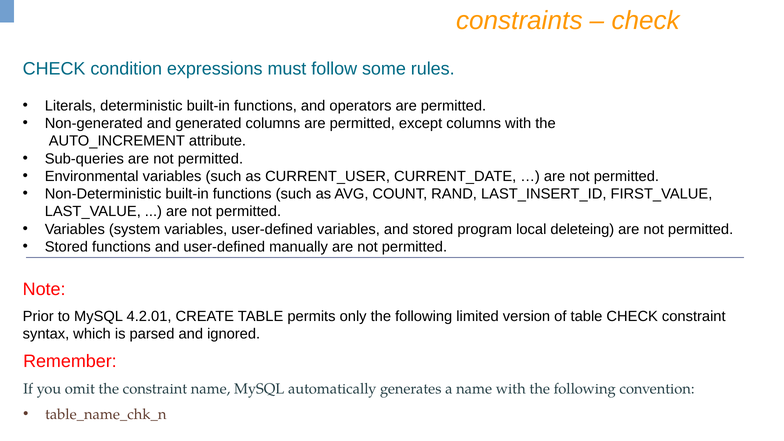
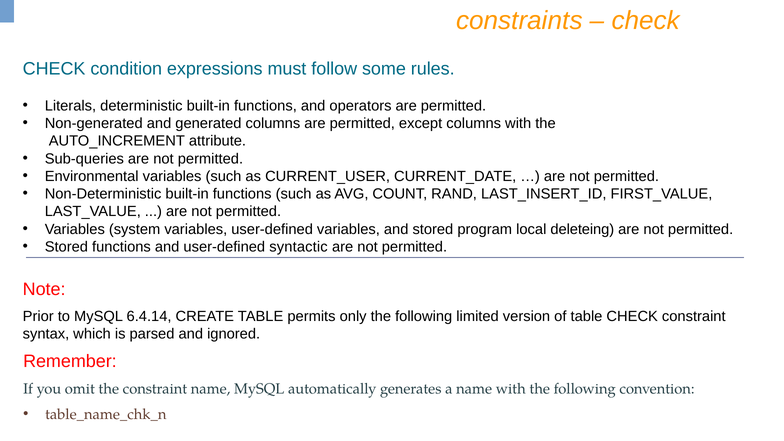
manually: manually -> syntactic (299, 247)
4.2.01: 4.2.01 -> 6.4.14 (149, 316)
